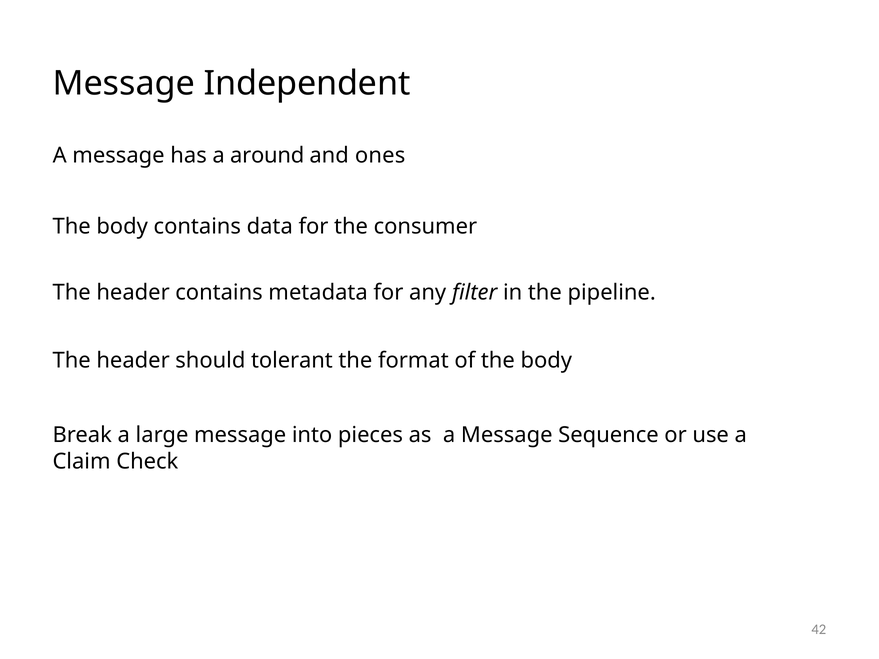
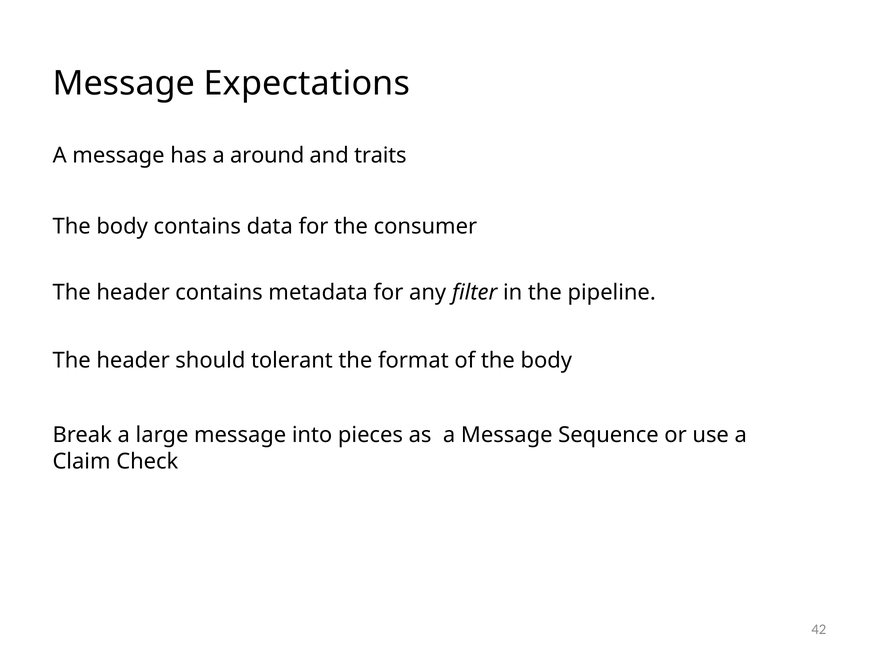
Independent: Independent -> Expectations (307, 84)
ones: ones -> traits (380, 155)
